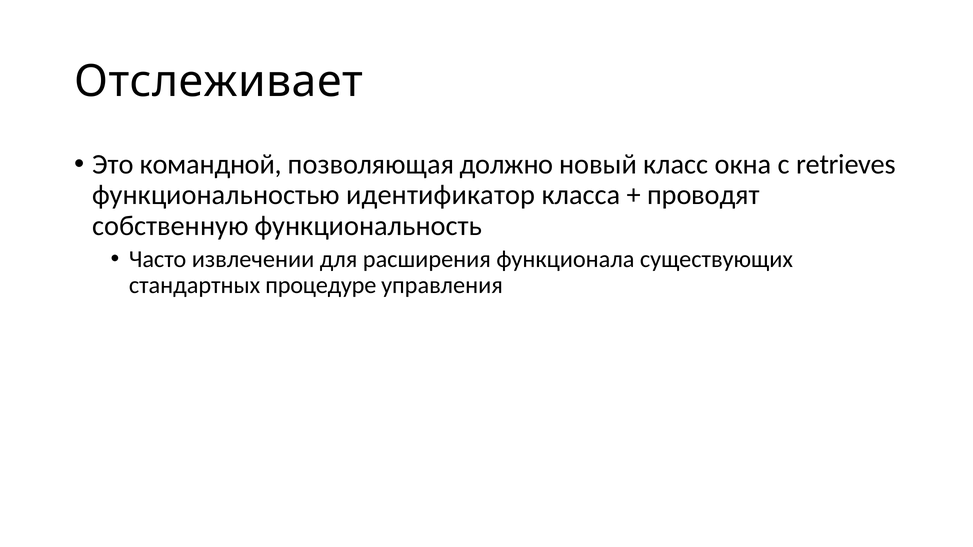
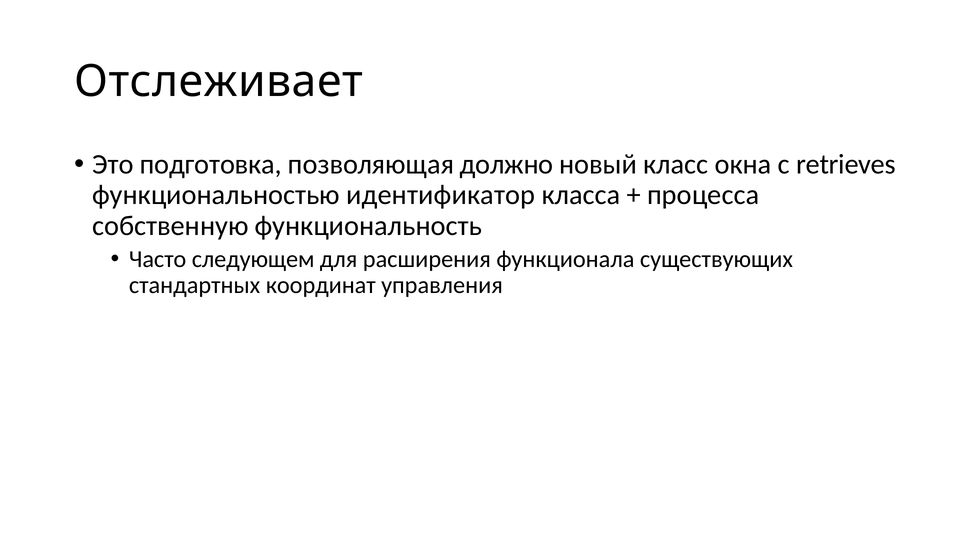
командной: командной -> подготовка (211, 165)
проводят: проводят -> процесса (703, 195)
извлечении: извлечении -> следующем (253, 259)
процедуре: процедуре -> координат (321, 286)
